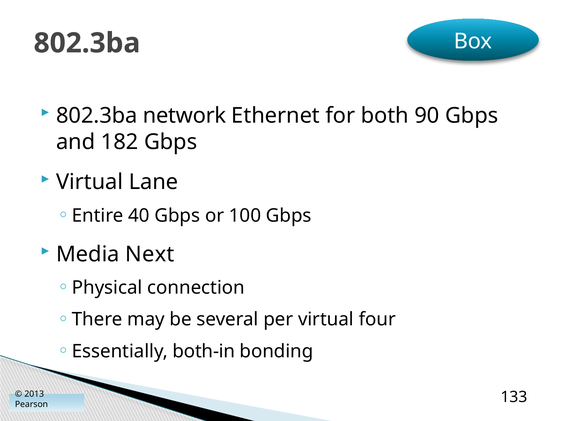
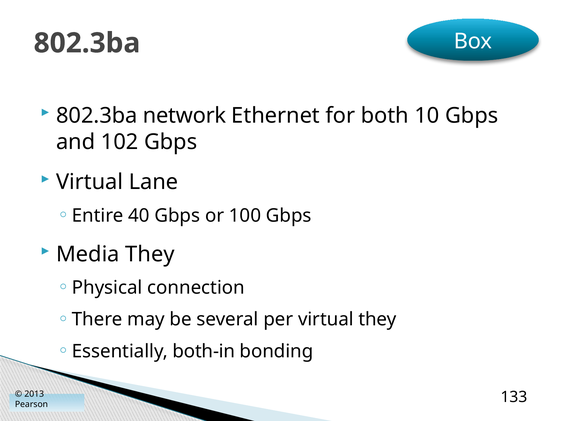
90: 90 -> 10 (427, 116)
182: 182 -> 102 (120, 142)
Media Next: Next -> They (150, 254)
virtual four: four -> they (377, 320)
